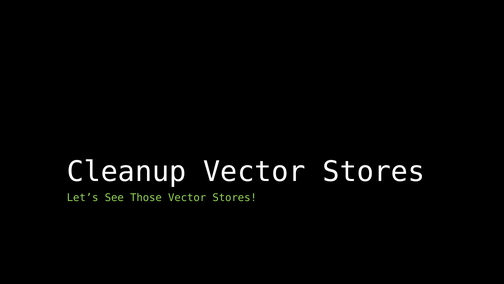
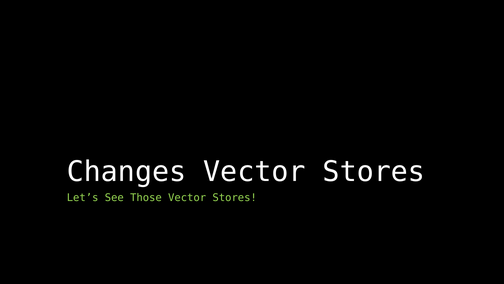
Cleanup: Cleanup -> Changes (126, 172)
